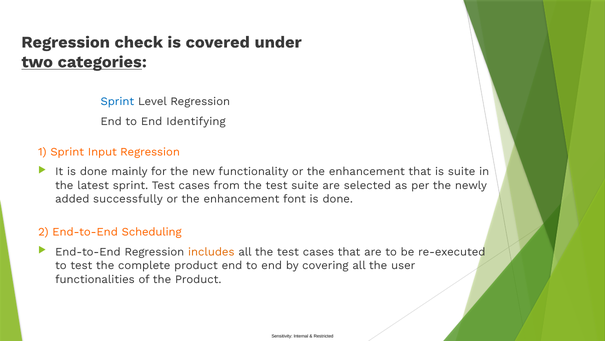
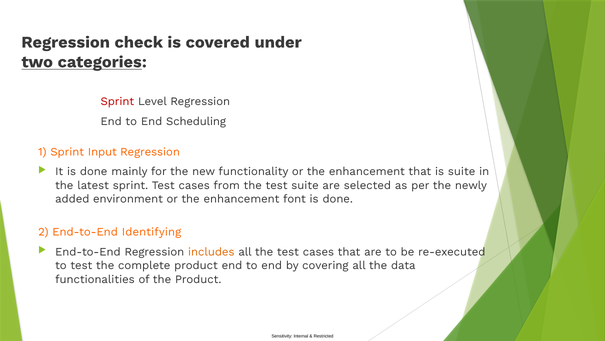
Sprint colour: blue -> red (117, 101)
Identifying: Identifying -> Scheduling (196, 121)
successfully: successfully -> environment (128, 199)
Scheduling: Scheduling -> Identifying (152, 232)
user: user -> data (403, 265)
